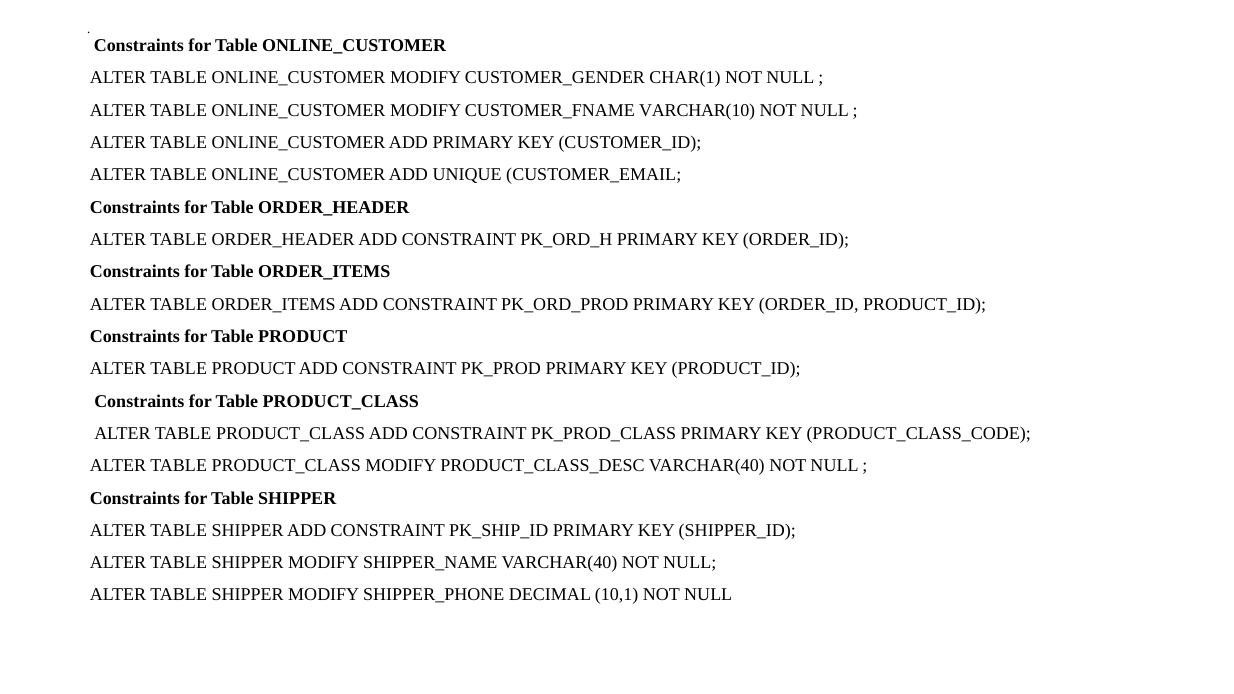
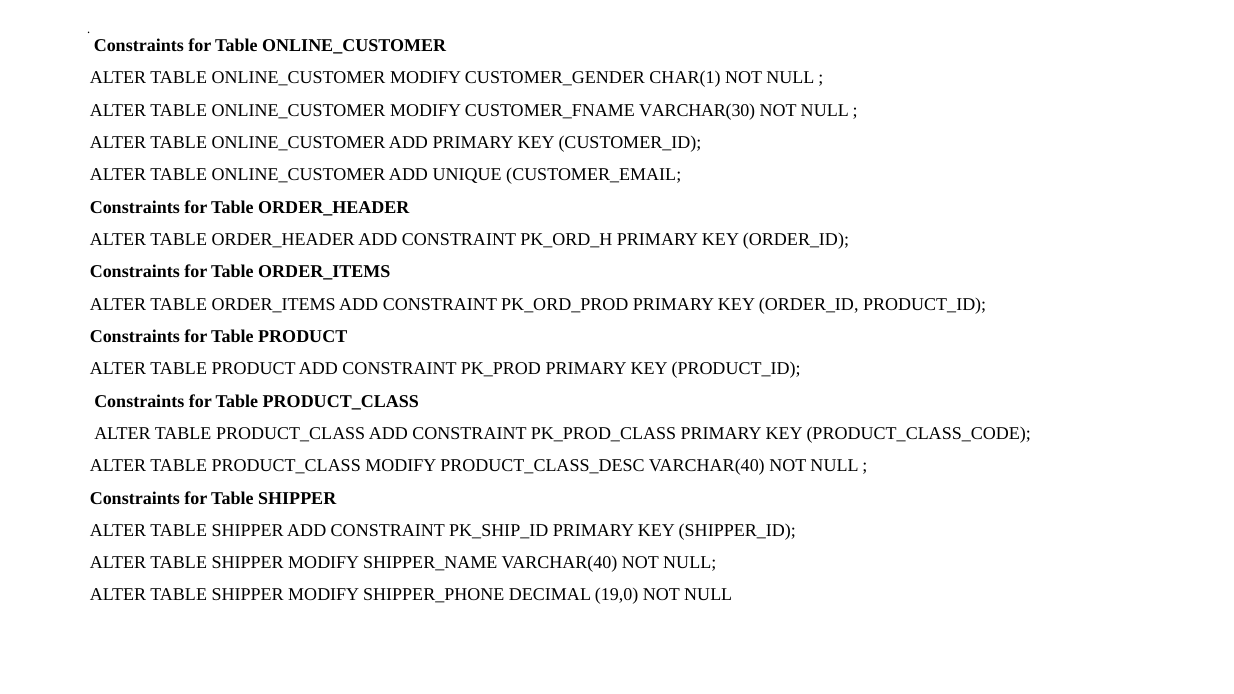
VARCHAR(10: VARCHAR(10 -> VARCHAR(30 (697, 110)
10,1: 10,1 -> 19,0 (617, 595)
